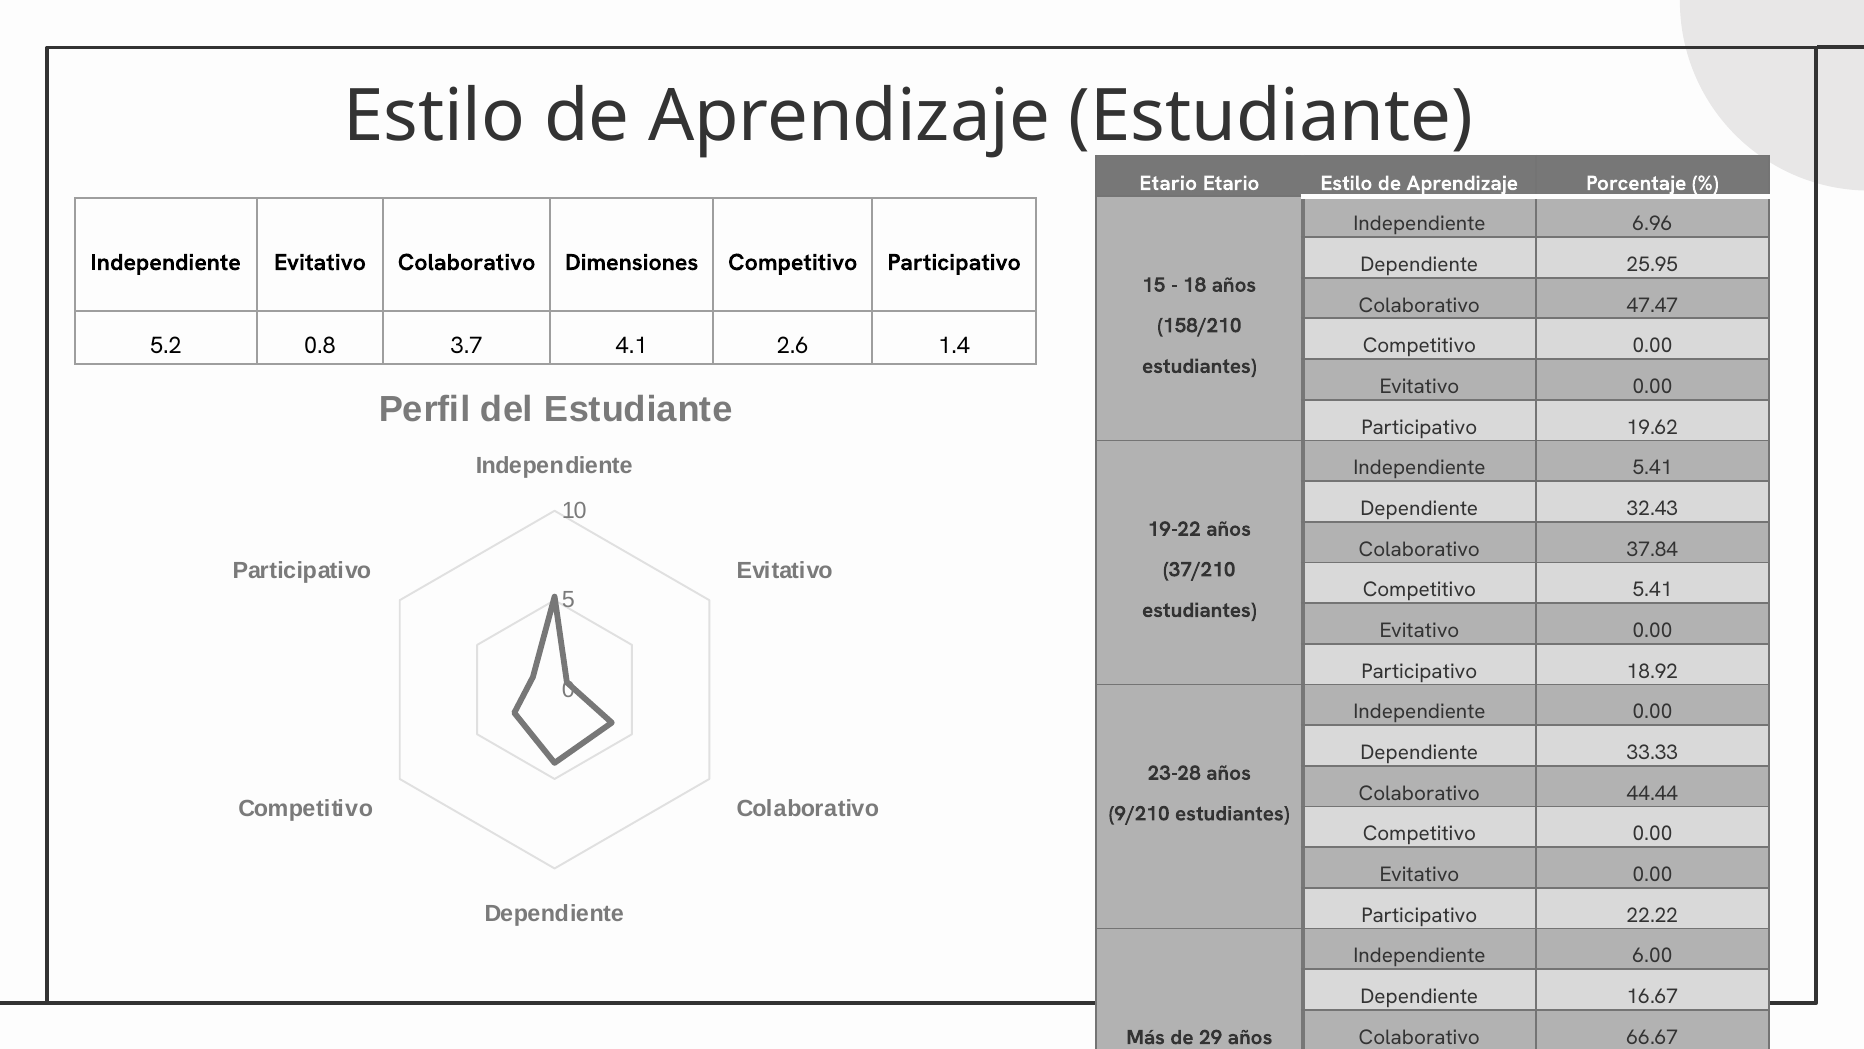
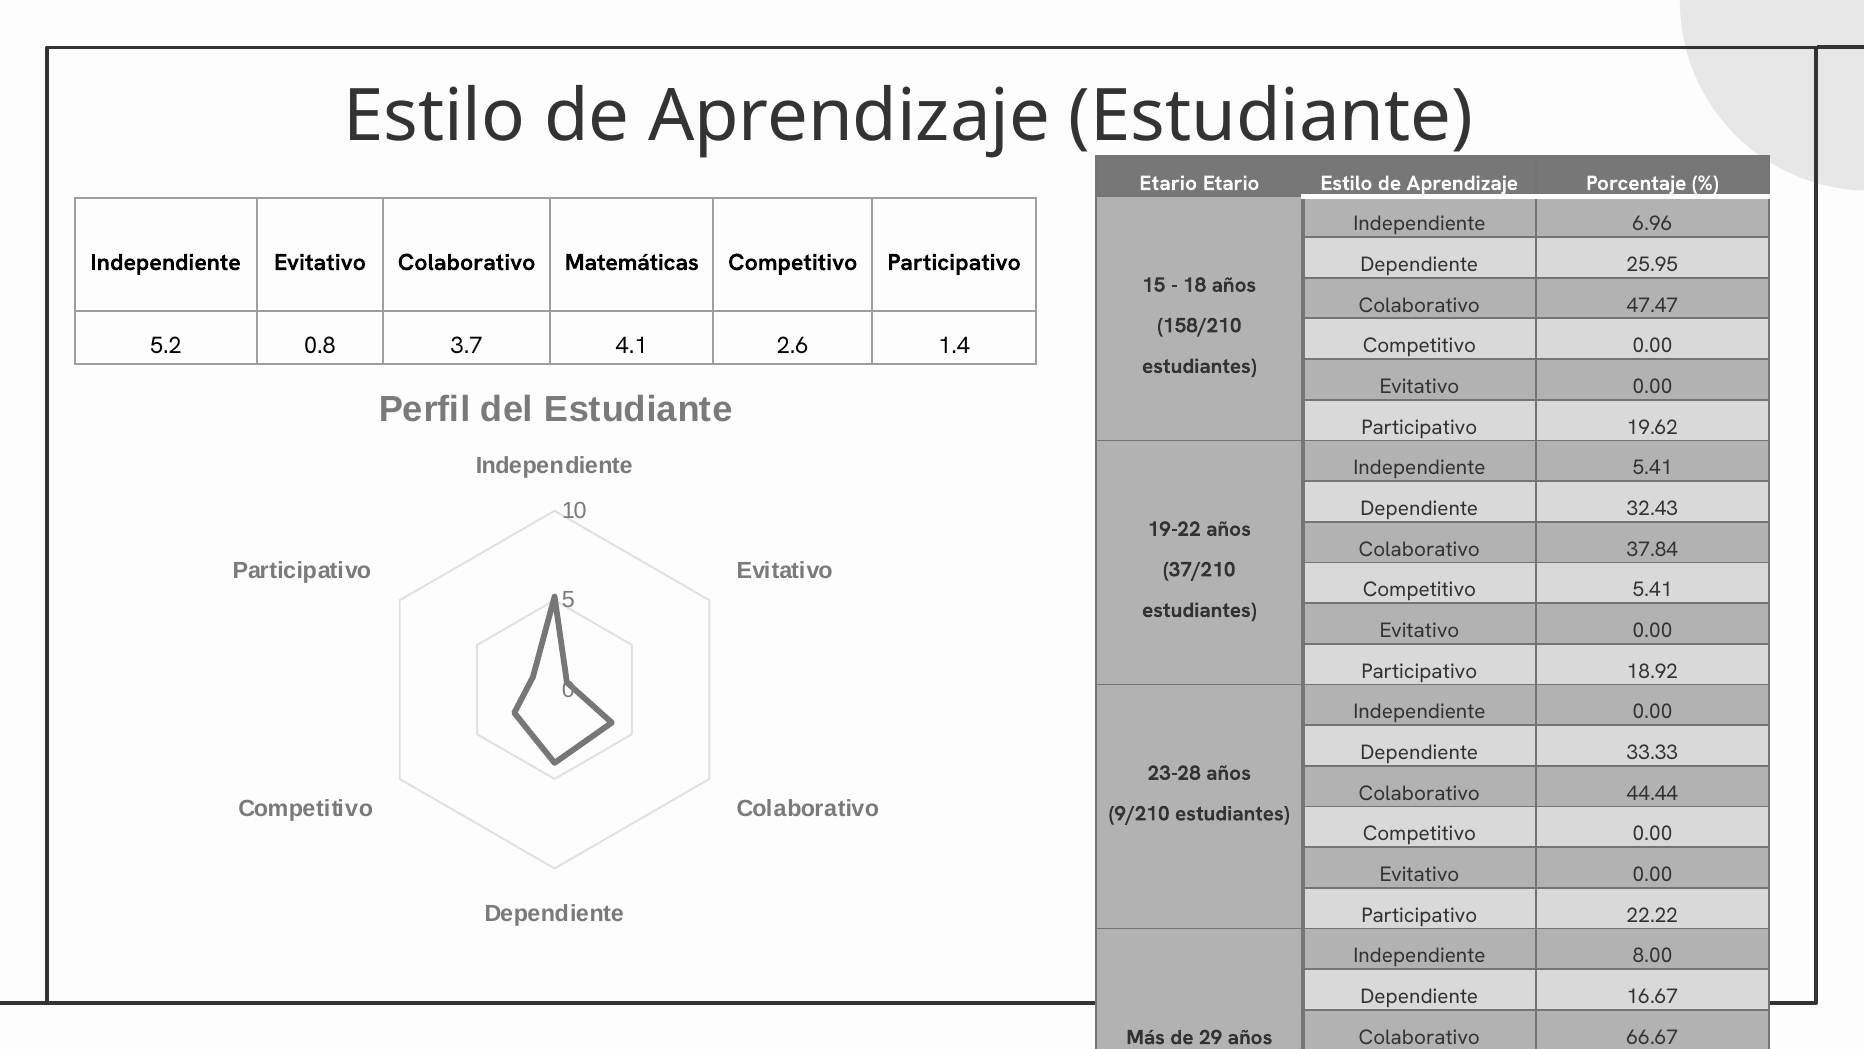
Dimensiones: Dimensiones -> Matemáticas (632, 262)
6.00: 6.00 -> 8.00 (1652, 956)
